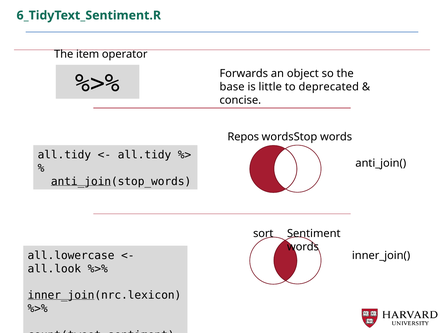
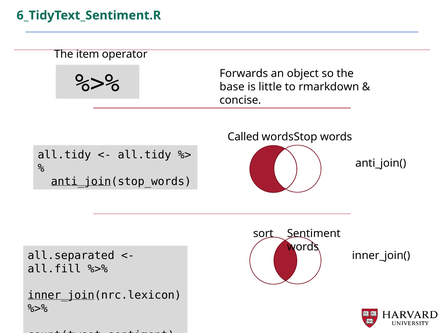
deprecated: deprecated -> rmarkdown (329, 87)
Repos: Repos -> Called (243, 137)
all.lowercase: all.lowercase -> all.separated (71, 255)
all.look: all.look -> all.fill (54, 269)
